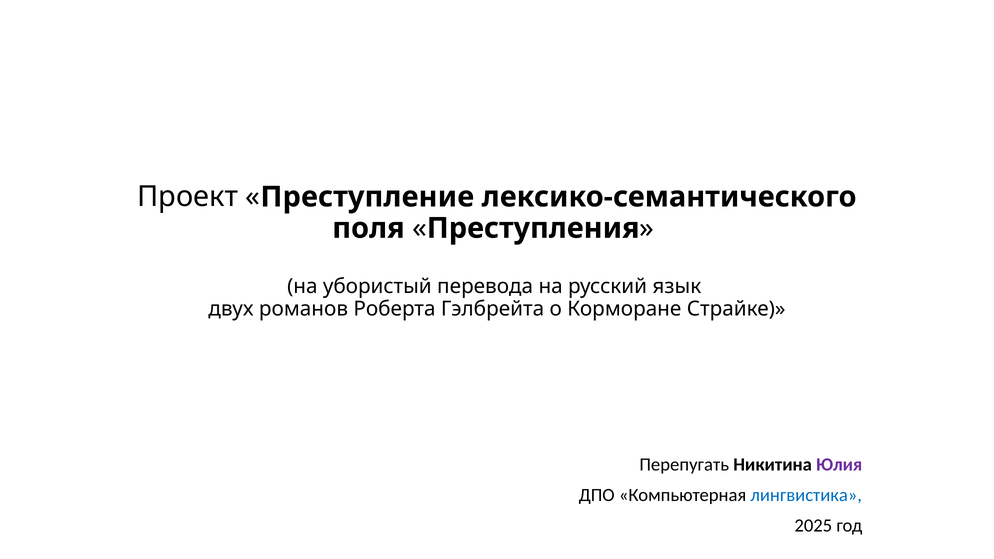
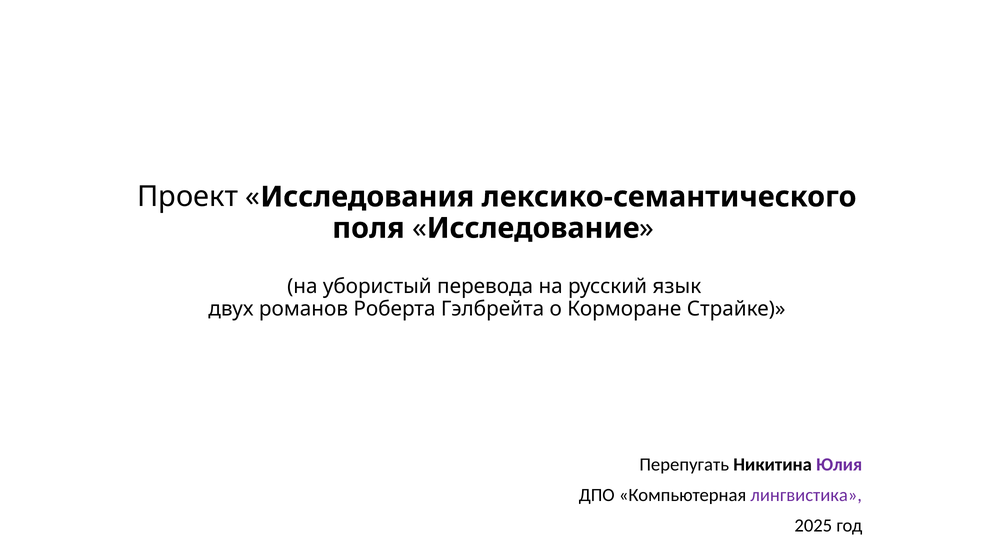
Преступление: Преступление -> Исследования (367, 197)
Преступления: Преступления -> Исследование (533, 228)
лингвистика colour: blue -> purple (806, 495)
